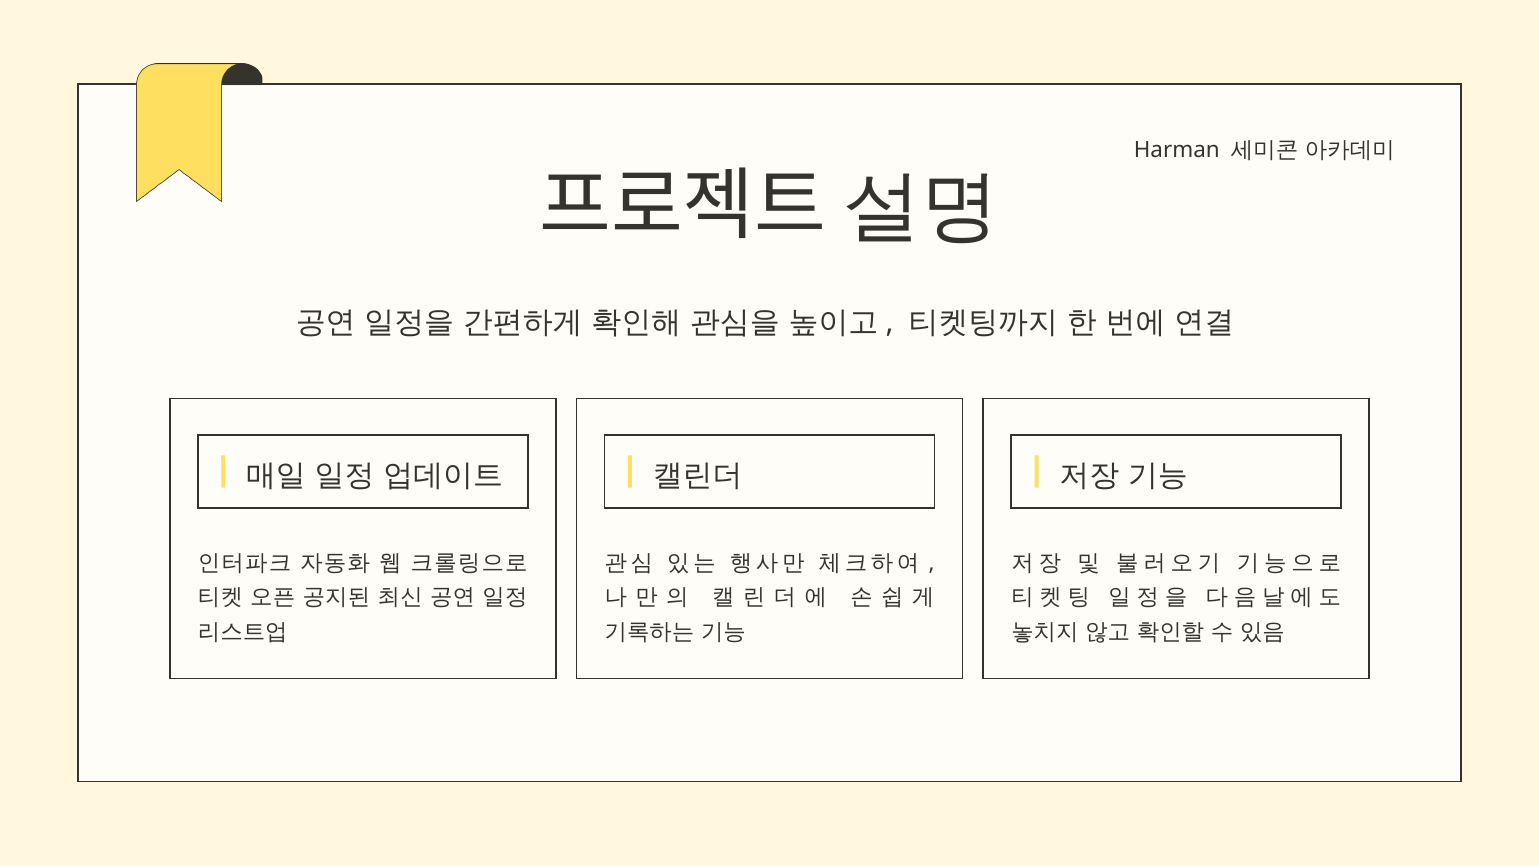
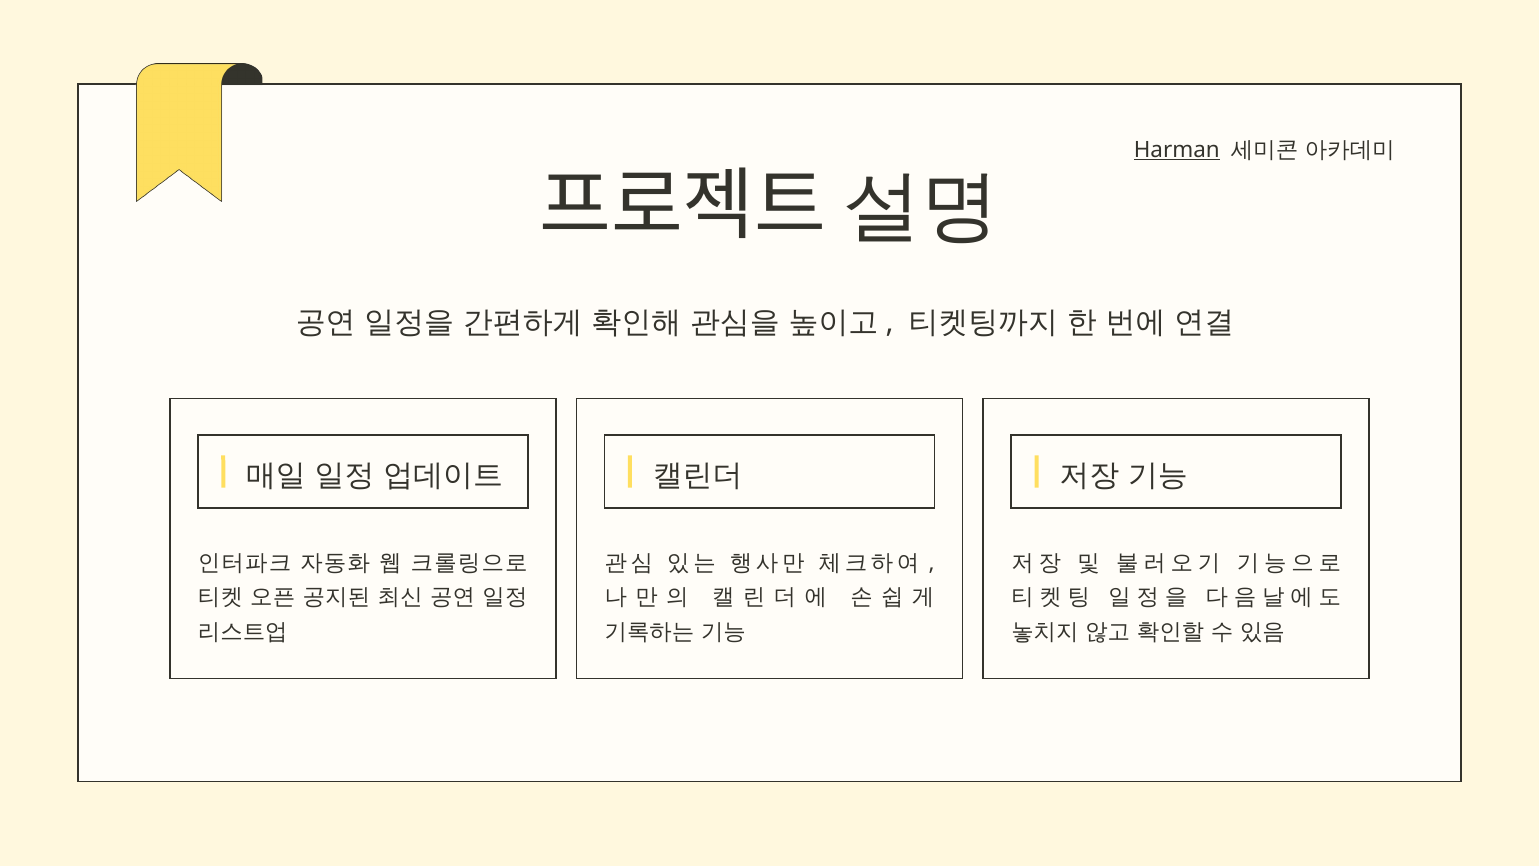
Harman underline: none -> present (1177, 150)
